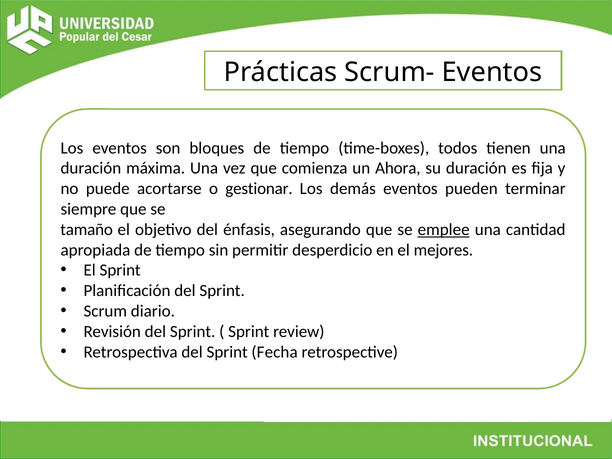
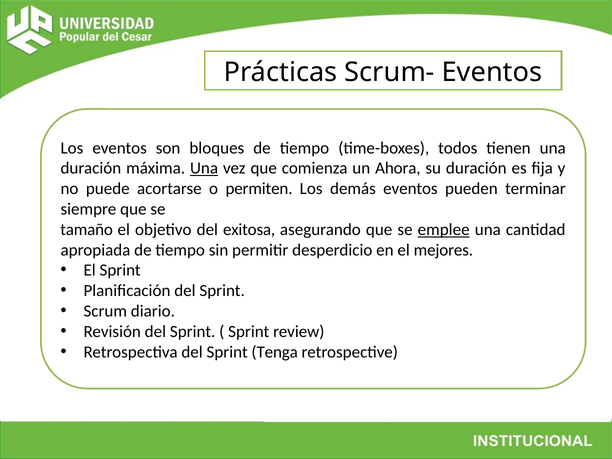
Una underline: none -> present (204, 168)
gestionar: gestionar -> permiten (259, 189)
énfasis: énfasis -> exitosa (249, 230)
Fecha: Fecha -> Tenga (275, 352)
